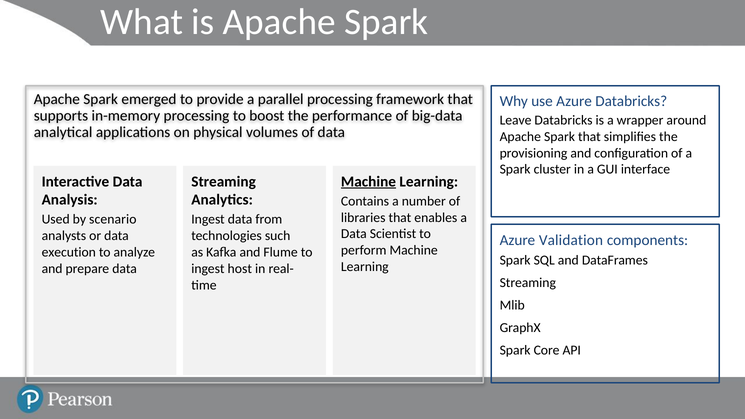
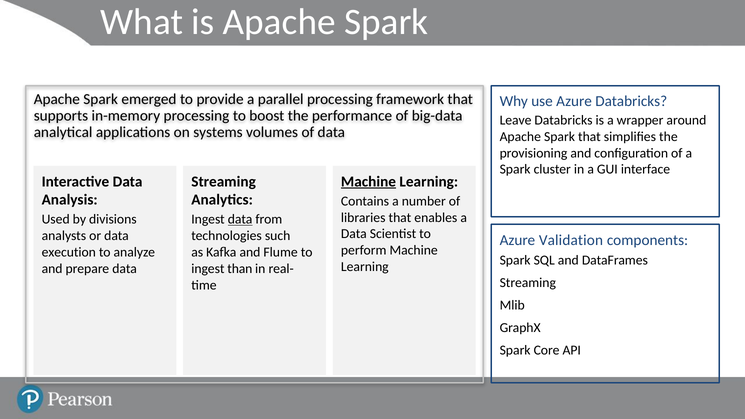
physical: physical -> systems (218, 132)
scenario: scenario -> divisions (113, 219)
data underline: none -> present (240, 219)
host: host -> than (240, 269)
